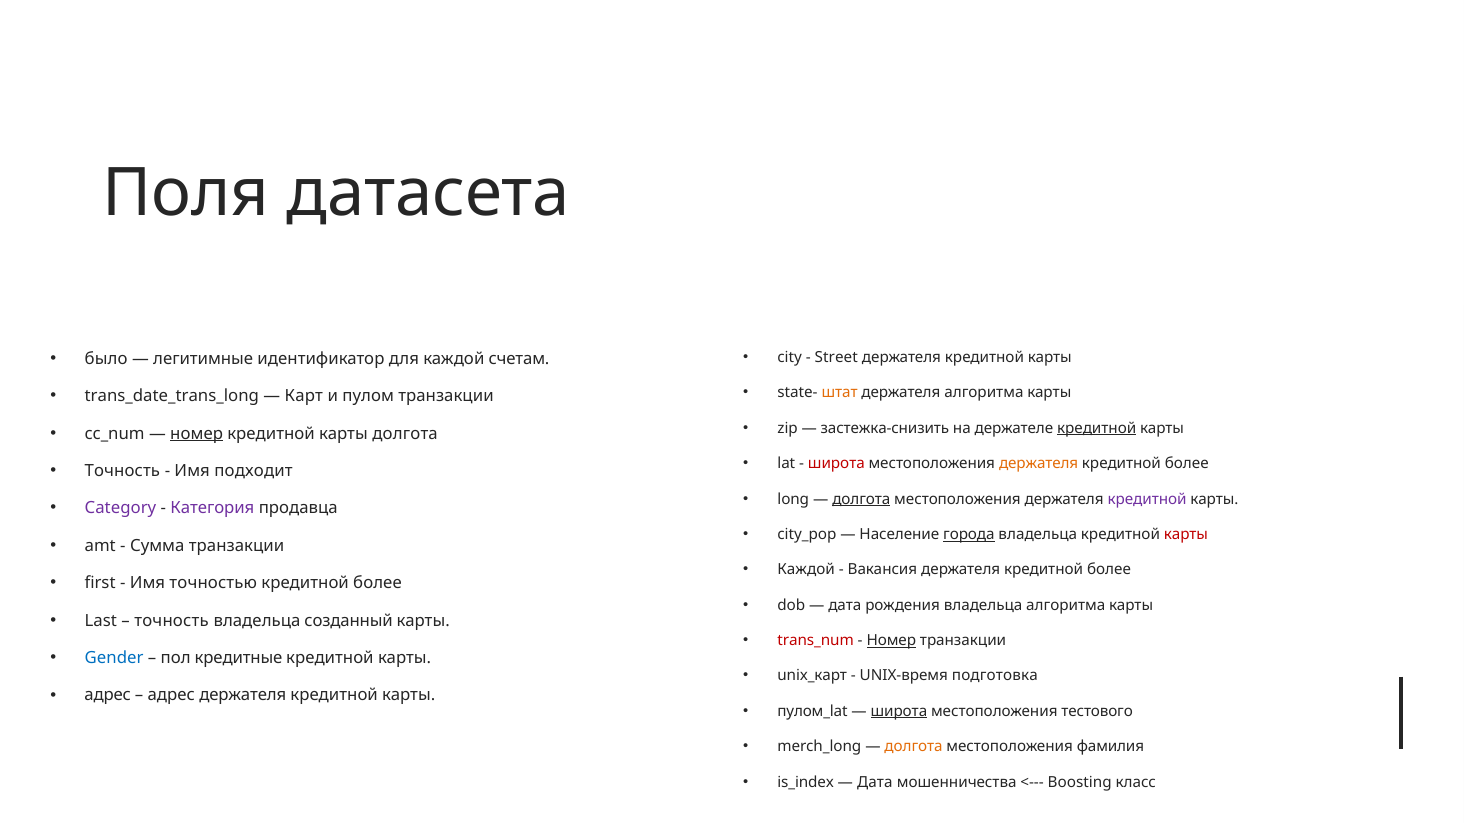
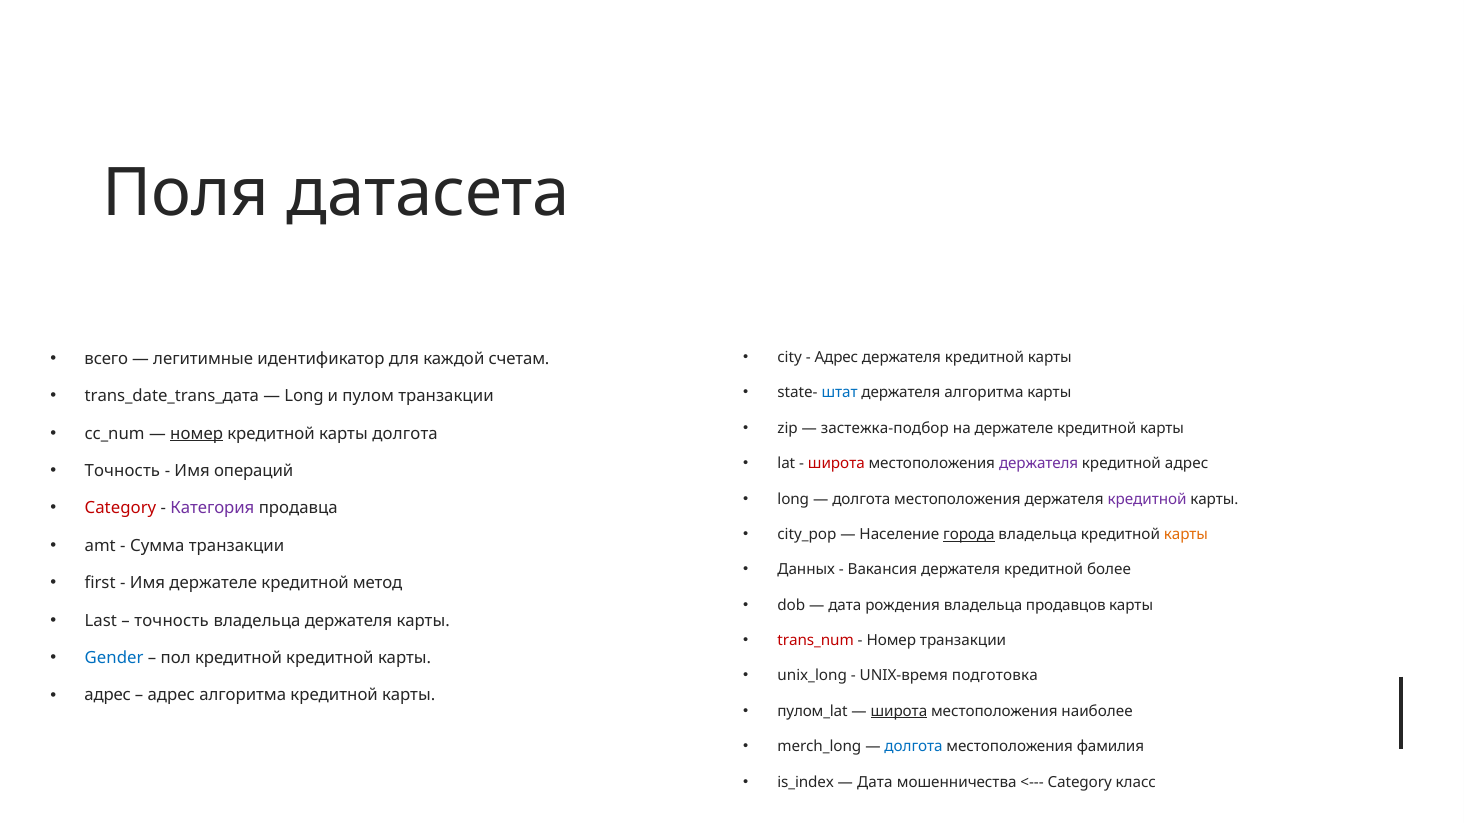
Street: Street -> Адрес (836, 358)
было: было -> всего (106, 359)
штат colour: orange -> blue (840, 393)
trans_date_trans_long: trans_date_trans_long -> trans_date_trans_дата (172, 396)
Карт: Карт -> Long (304, 396)
застежка-снизить: застежка-снизить -> застежка-подбор (885, 429)
кредитной underline: present -> none (1097, 429)
держателя colour: orange -> purple (1039, 464)
более: более -> адрес (1187, 464)
подходит: подходит -> операций (254, 471)
долгота underline: present -> none (861, 499)
Category colour: purple -> red (120, 509)
карты colour: red -> orange (1186, 535)
Каждой: Каждой -> Данных (806, 570)
Имя точностью: точностью -> держателе (213, 584)
более: более -> метод (378, 584)
владельца алгоритма: алгоритма -> продавцов (1066, 606)
владельца созданный: созданный -> держателя (349, 621)
Номер underline: present -> none (891, 641)
пол кредитные: кредитные -> кредитной (238, 658)
unix_карт: unix_карт -> unix_long (812, 676)
адрес держателя: держателя -> алгоритма (243, 696)
тестового: тестового -> наиболее (1097, 712)
долгота colour: orange -> blue (914, 747)
Boosting: Boosting -> Category (1080, 783)
